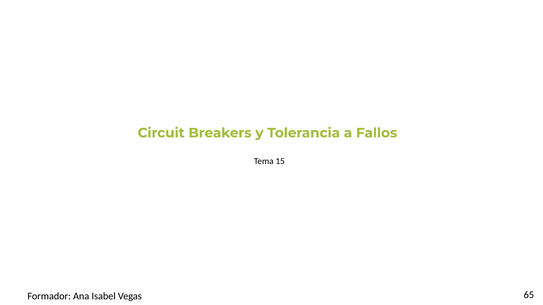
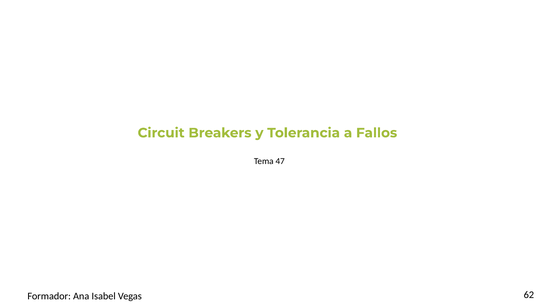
15: 15 -> 47 (280, 161)
65: 65 -> 62 (529, 295)
